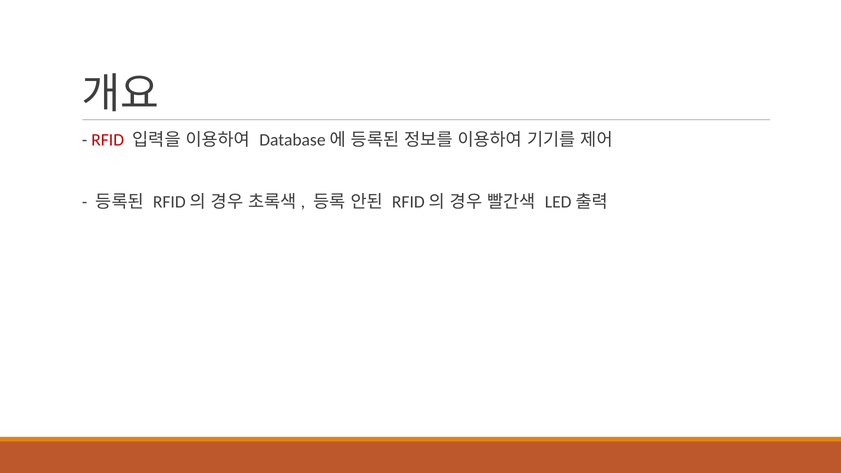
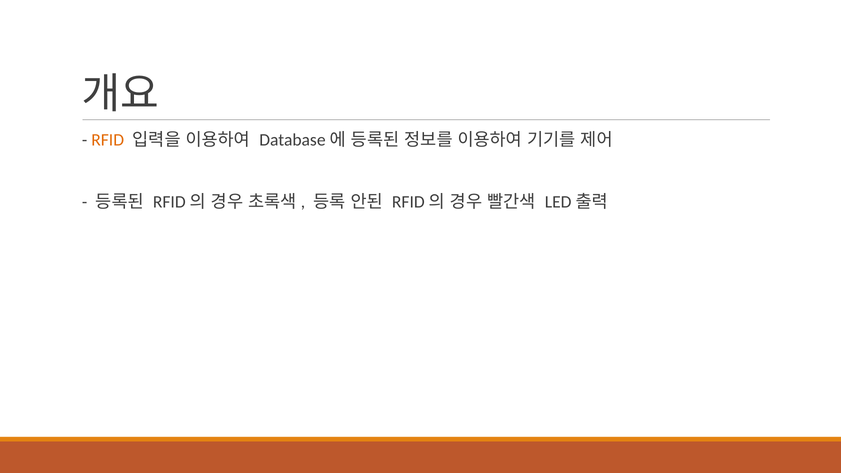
RFID colour: red -> orange (108, 140)
